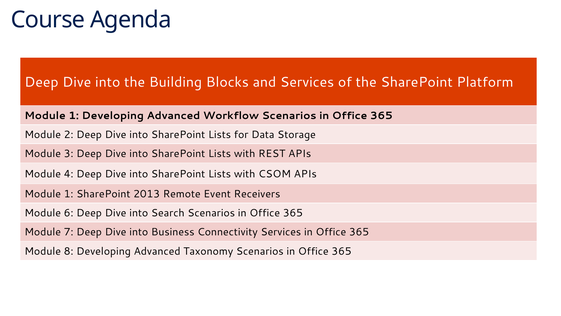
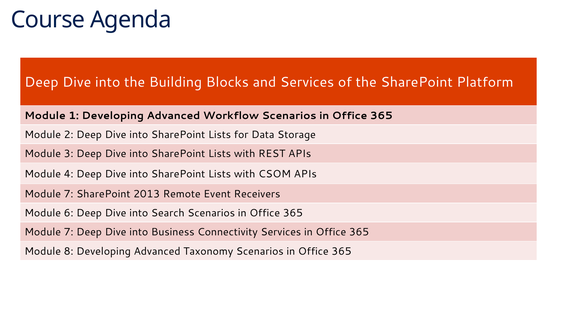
1: 1 -> 7 (69, 194)
